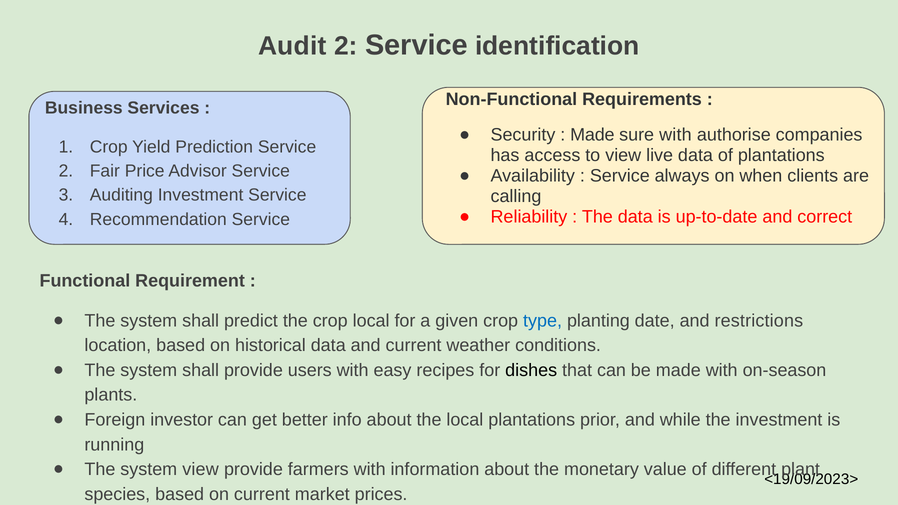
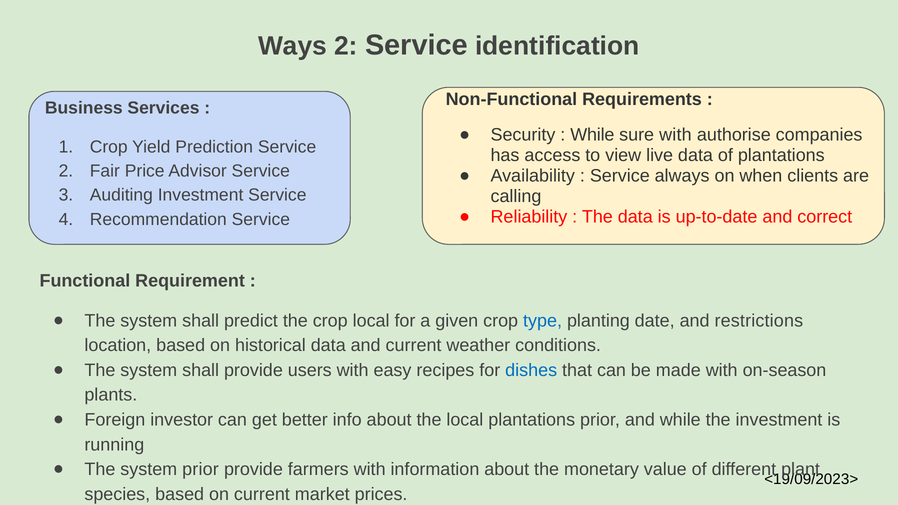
Audit: Audit -> Ways (293, 46)
Made: Made -> While (592, 135)
dishes colour: black -> blue (531, 370)
system view: view -> prior (201, 470)
